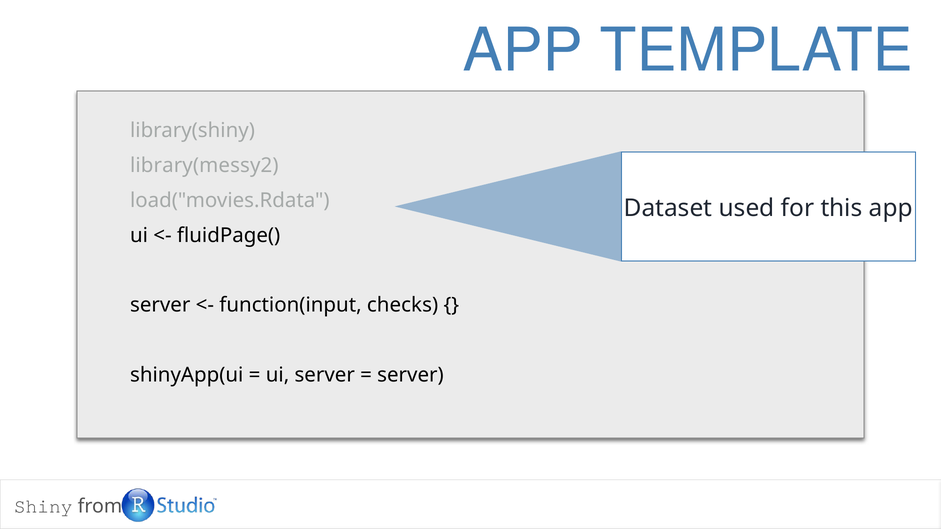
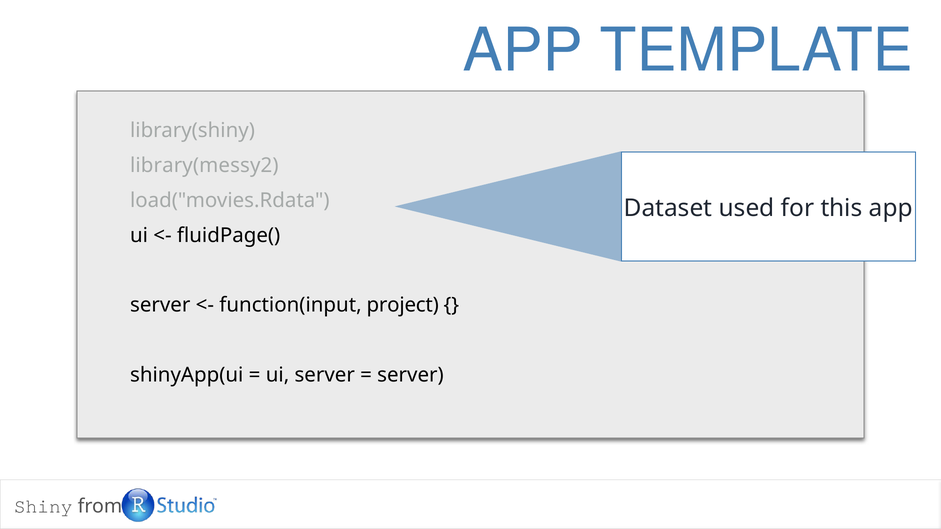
checks: checks -> project (403, 305)
